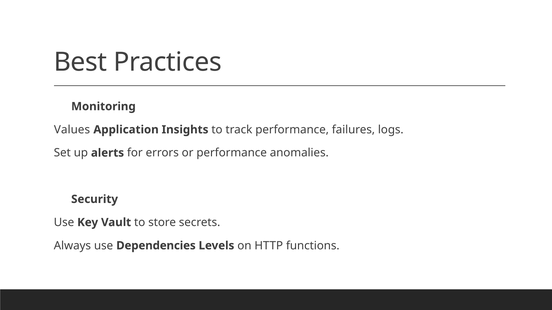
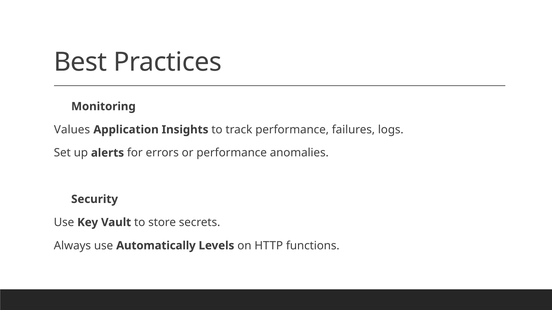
Dependencies: Dependencies -> Automatically (156, 246)
